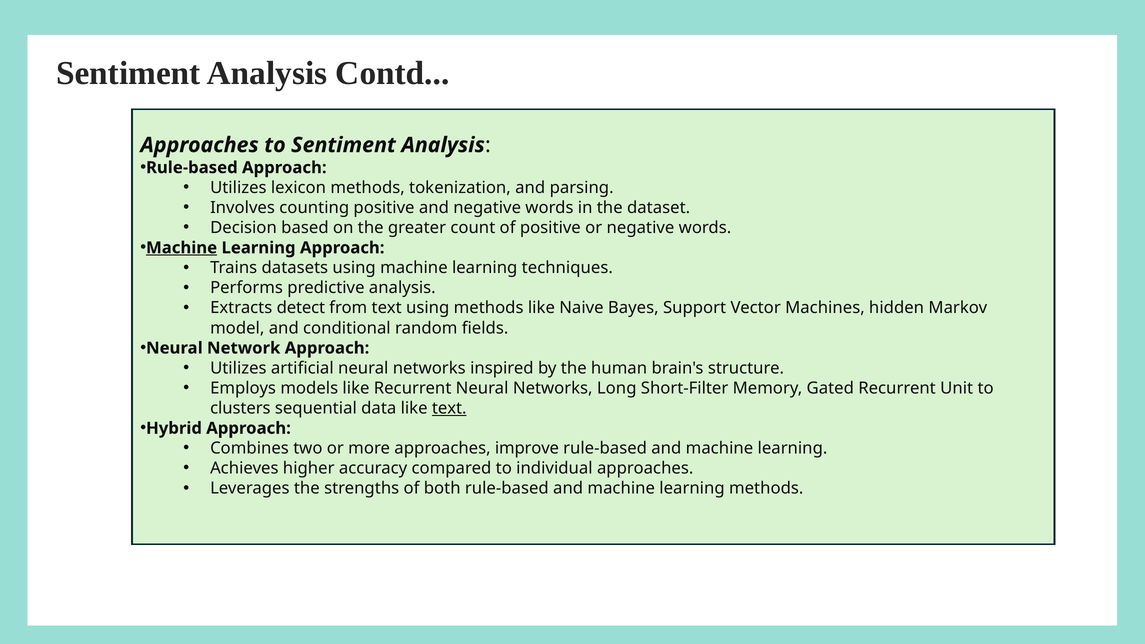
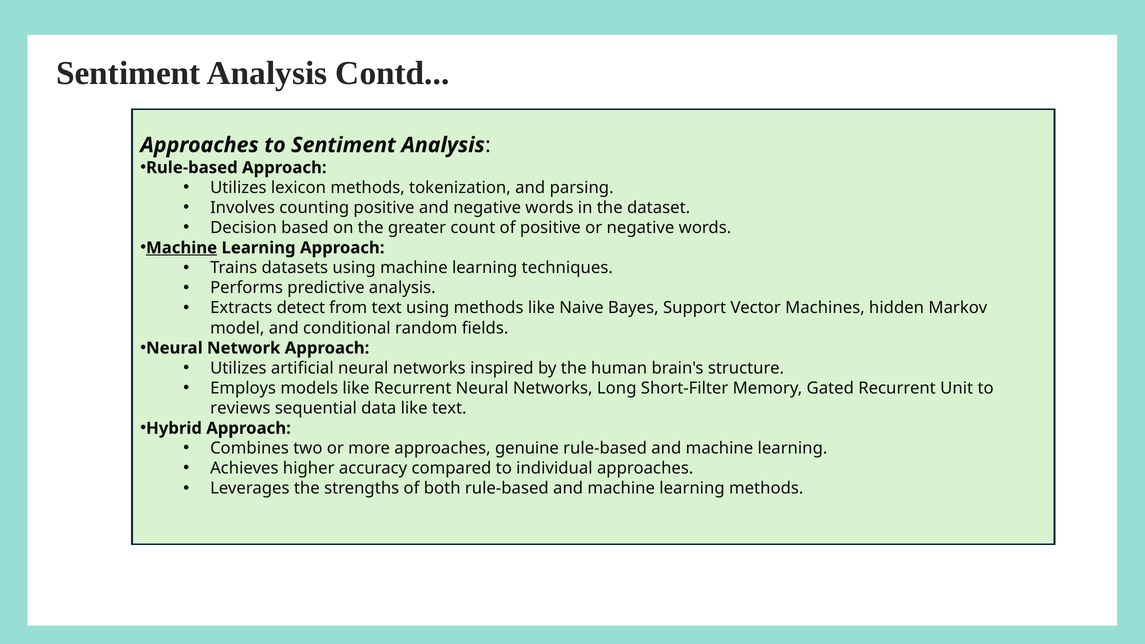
clusters: clusters -> reviews (240, 408)
text underline: present -> none (449, 408)
improve: improve -> genuine (527, 448)
